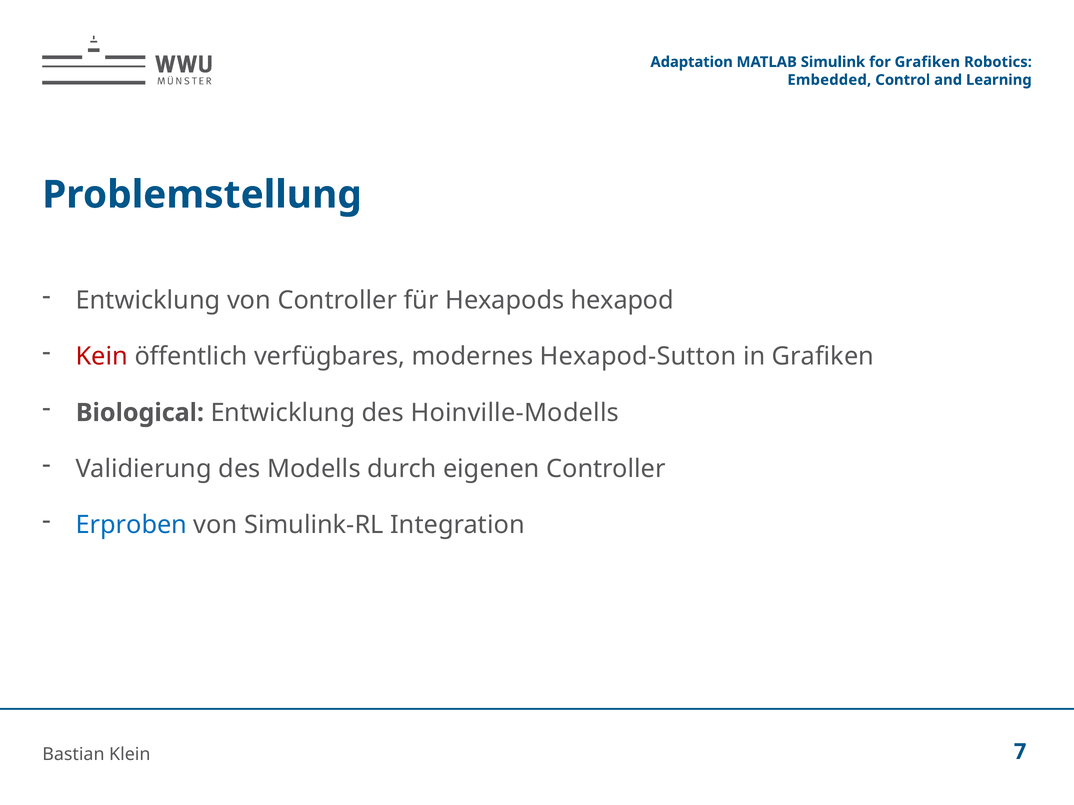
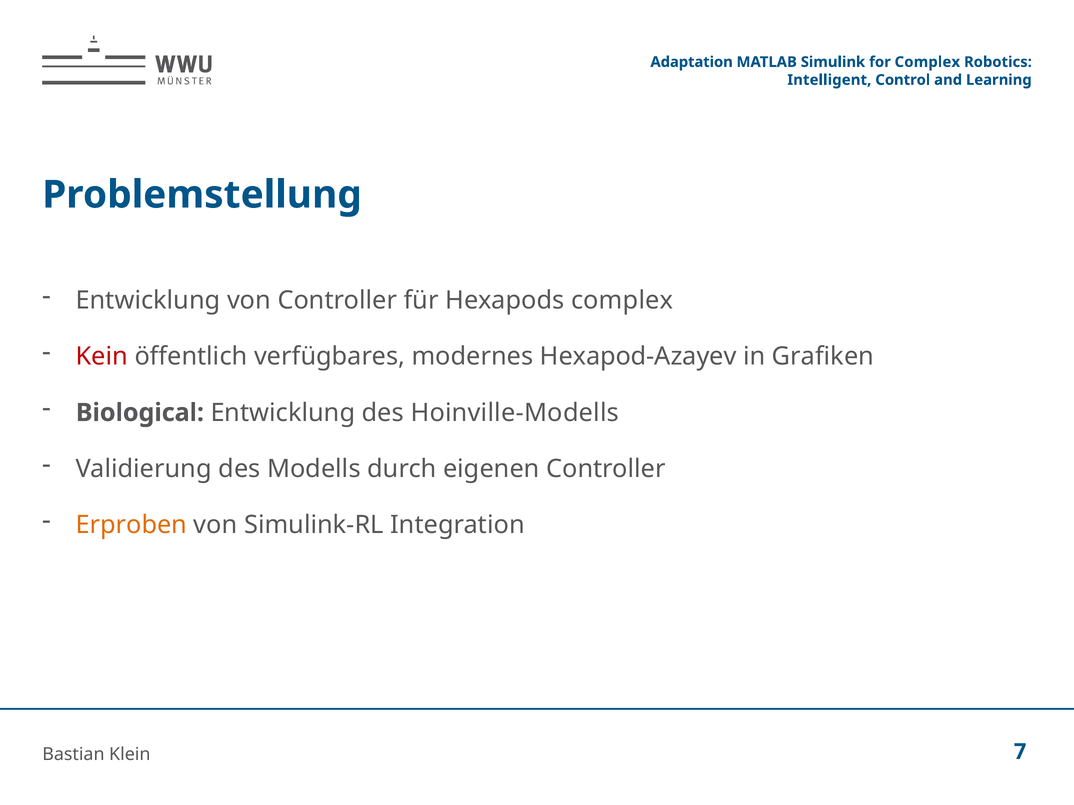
for Grafiken: Grafiken -> Complex (927, 62)
Embedded: Embedded -> Intelligent (829, 80)
Hexapods hexapod: hexapod -> complex (622, 301)
Hexapod-Sutton: Hexapod-Sutton -> Hexapod-Azayev (638, 357)
Erproben colour: blue -> orange (131, 525)
